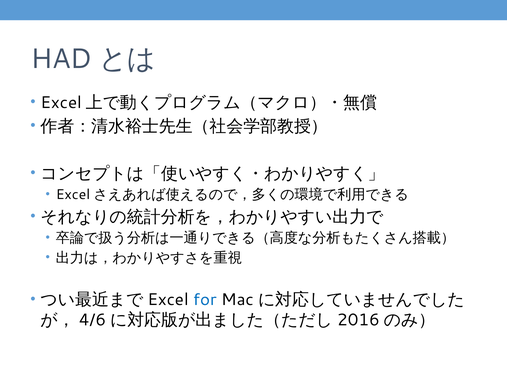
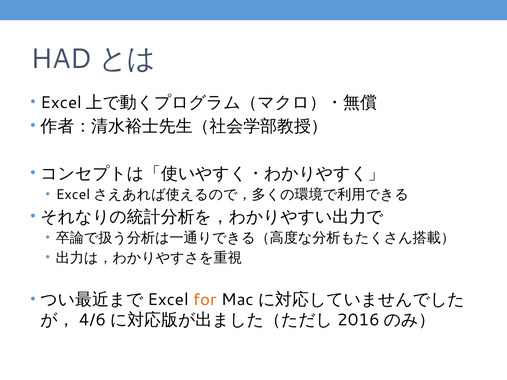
for colour: blue -> orange (205, 300)
